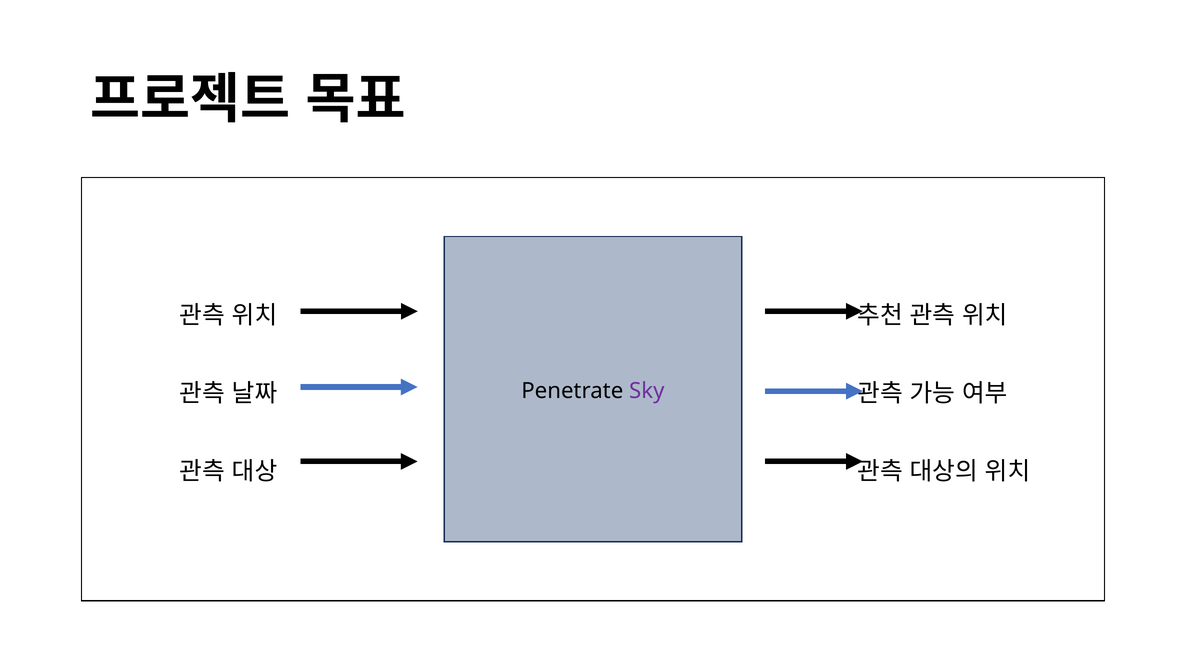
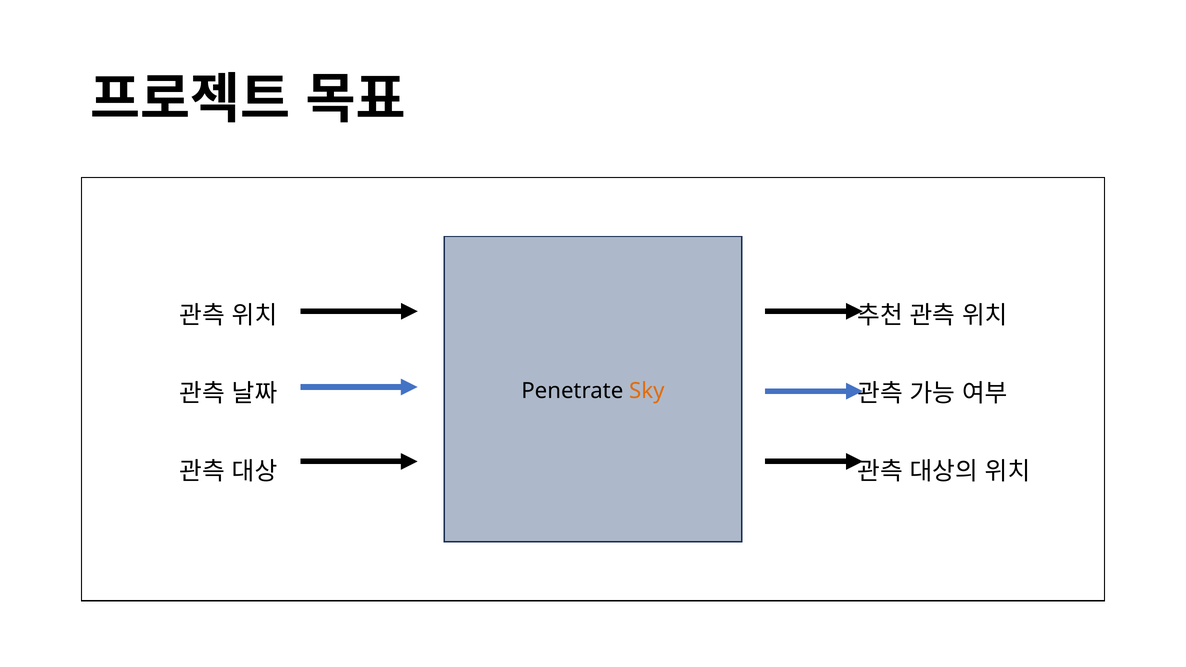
Sky colour: purple -> orange (647, 391)
